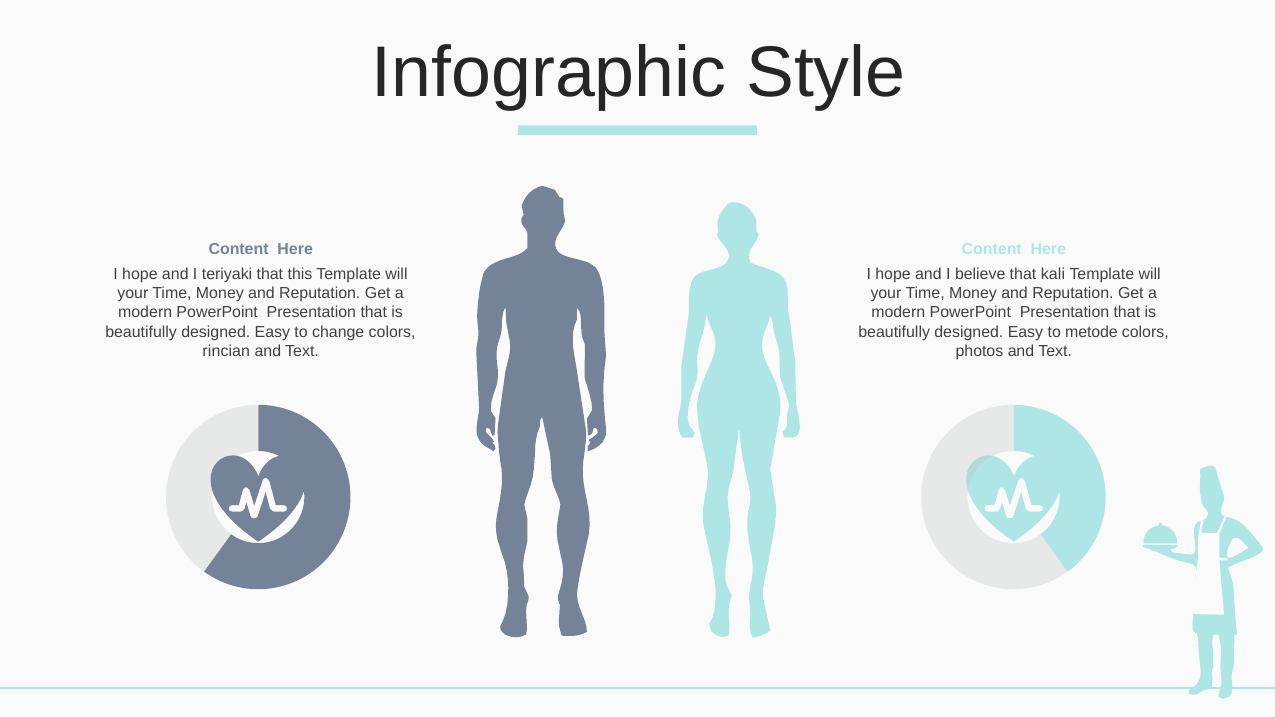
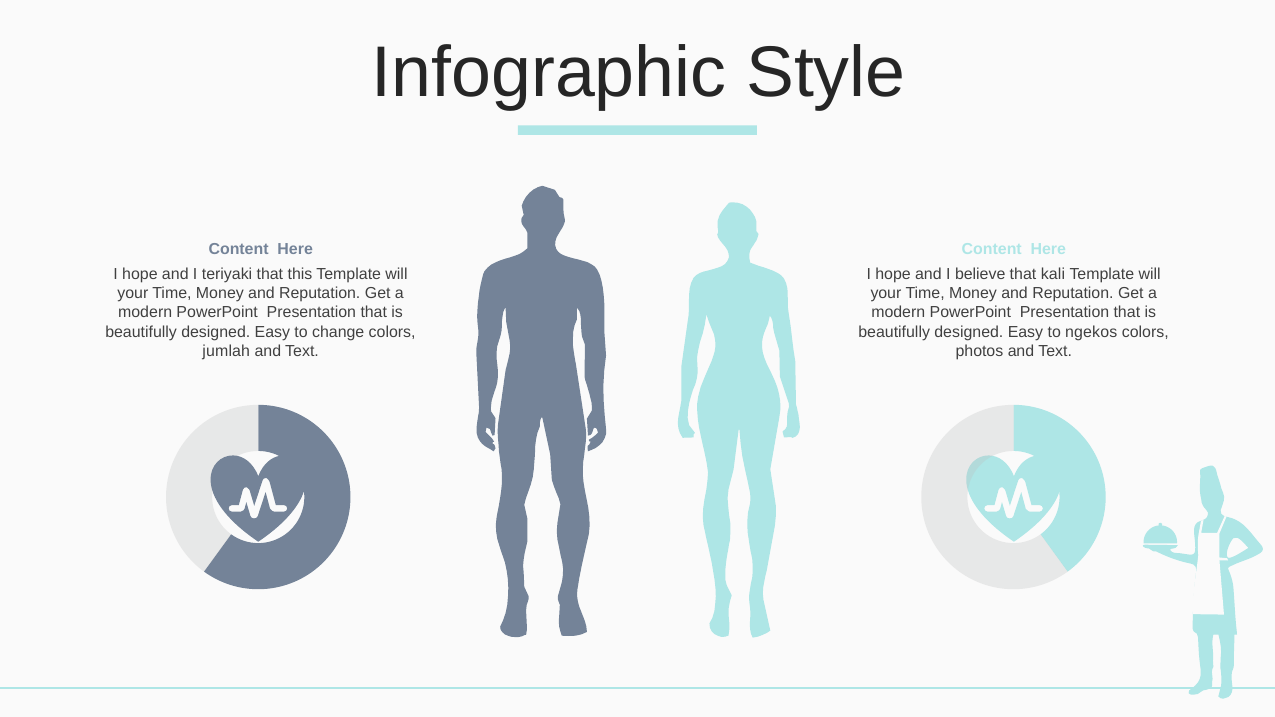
metode: metode -> ngekos (1091, 332)
rincian: rincian -> jumlah (226, 351)
